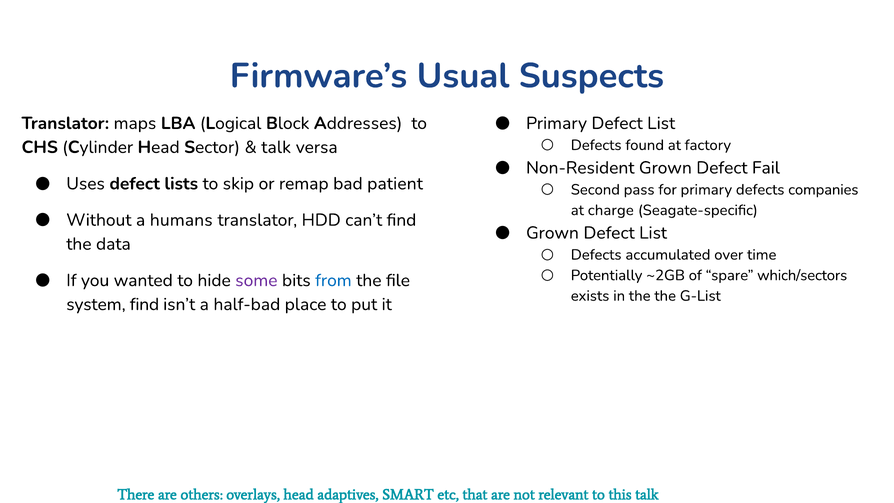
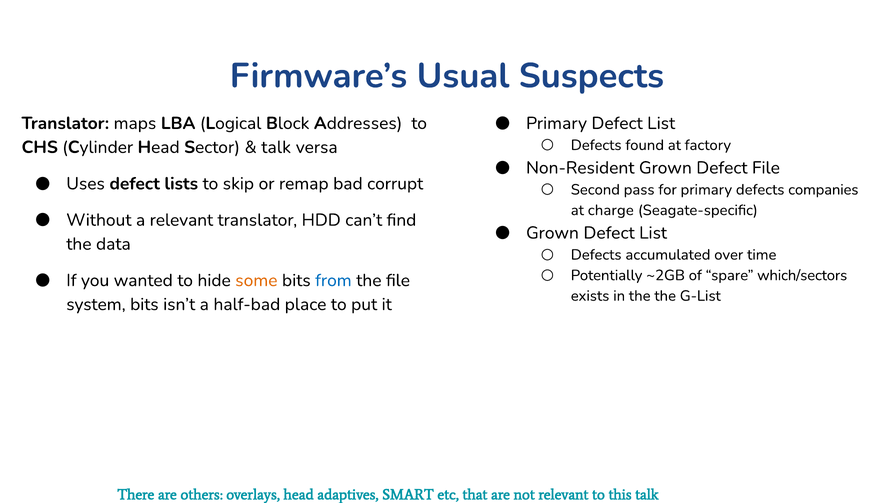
Defect Fail: Fail -> File (766, 168)
patient: patient -> corrupt (395, 184)
a humans: humans -> relevant (181, 220)
some colour: purple -> orange (256, 280)
system find: find -> bits (144, 304)
